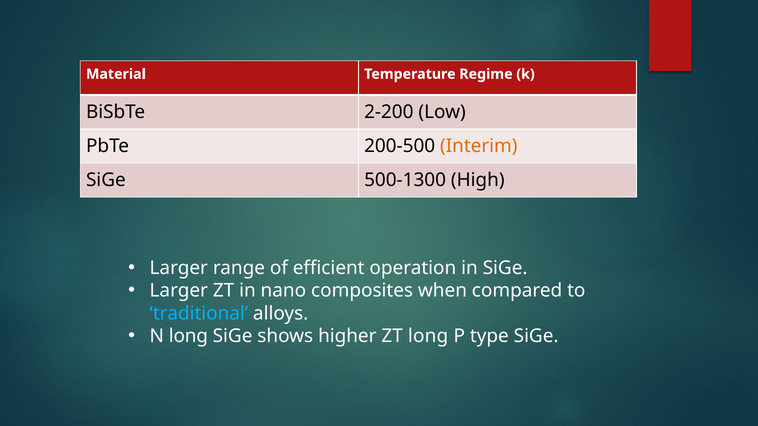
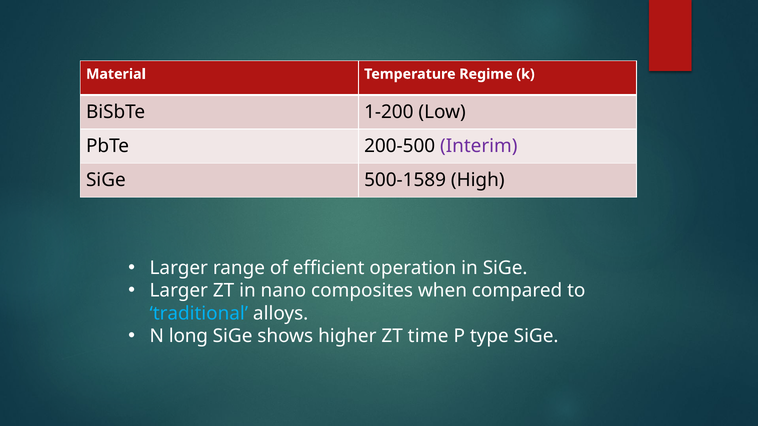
2-200: 2-200 -> 1-200 (389, 112)
Interim colour: orange -> purple (479, 146)
500-1300: 500-1300 -> 500-1589 (405, 180)
ZT long: long -> time (428, 336)
